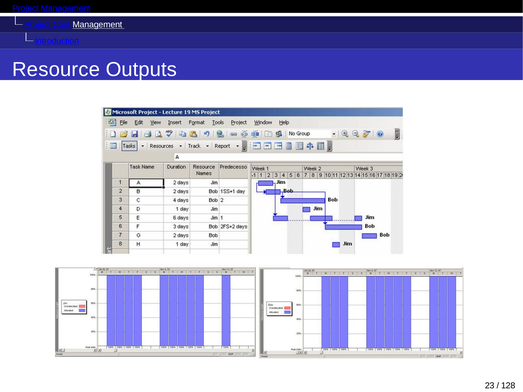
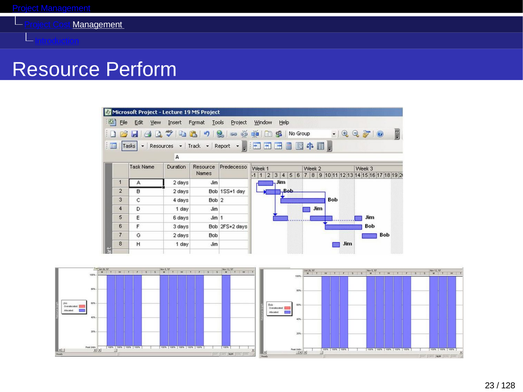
Outputs: Outputs -> Perform (141, 70)
